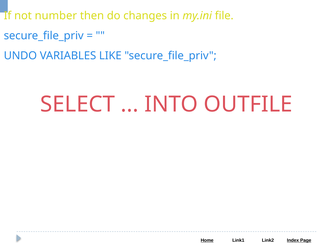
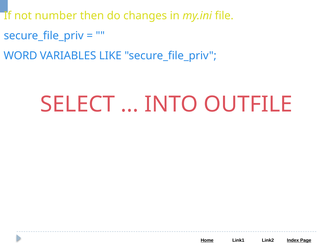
UNDO: UNDO -> WORD (20, 56)
